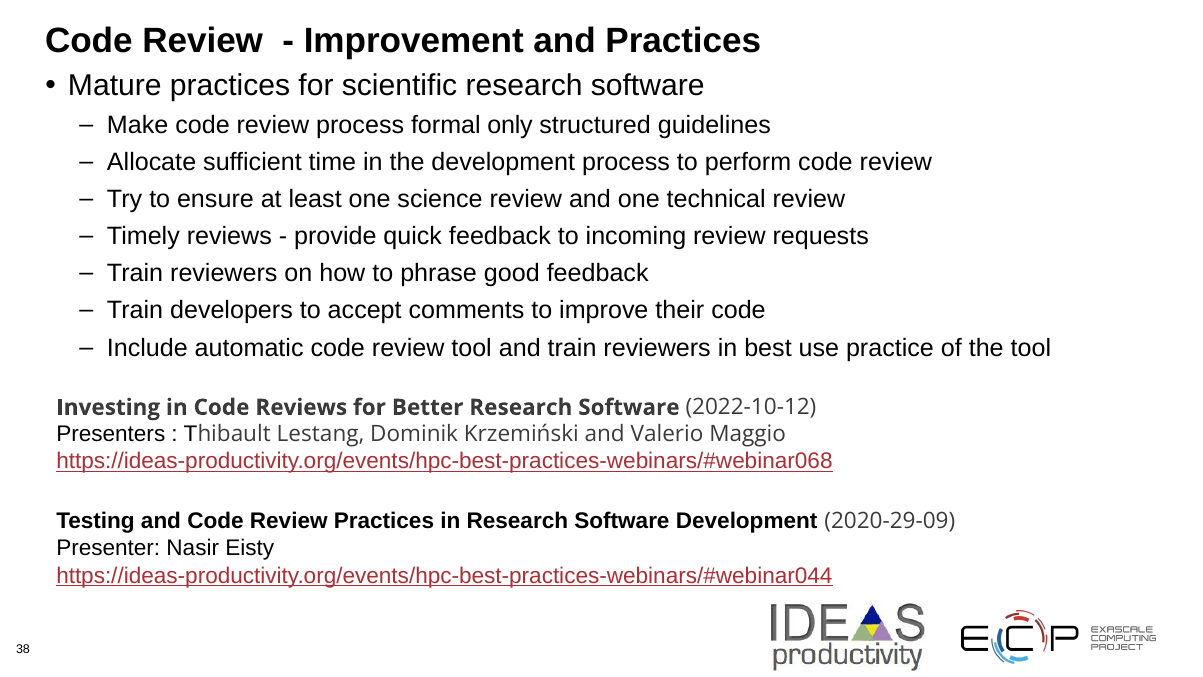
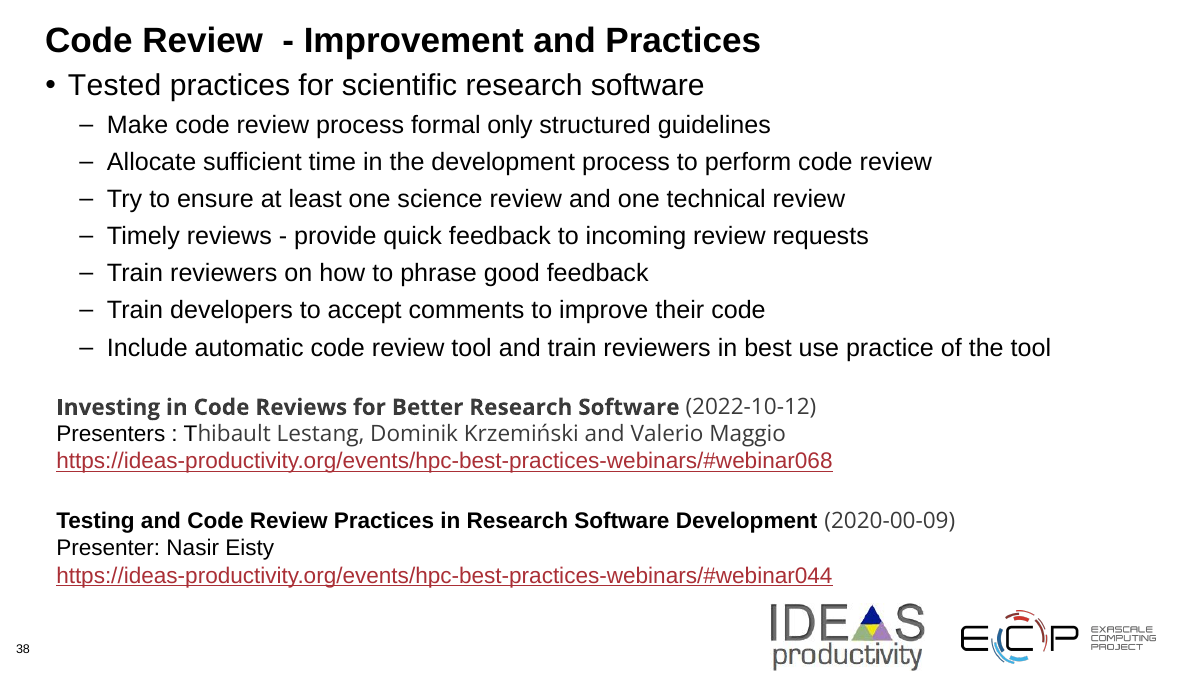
Mature: Mature -> Tested (115, 85)
2020-29-09: 2020-29-09 -> 2020-00-09 (890, 521)
